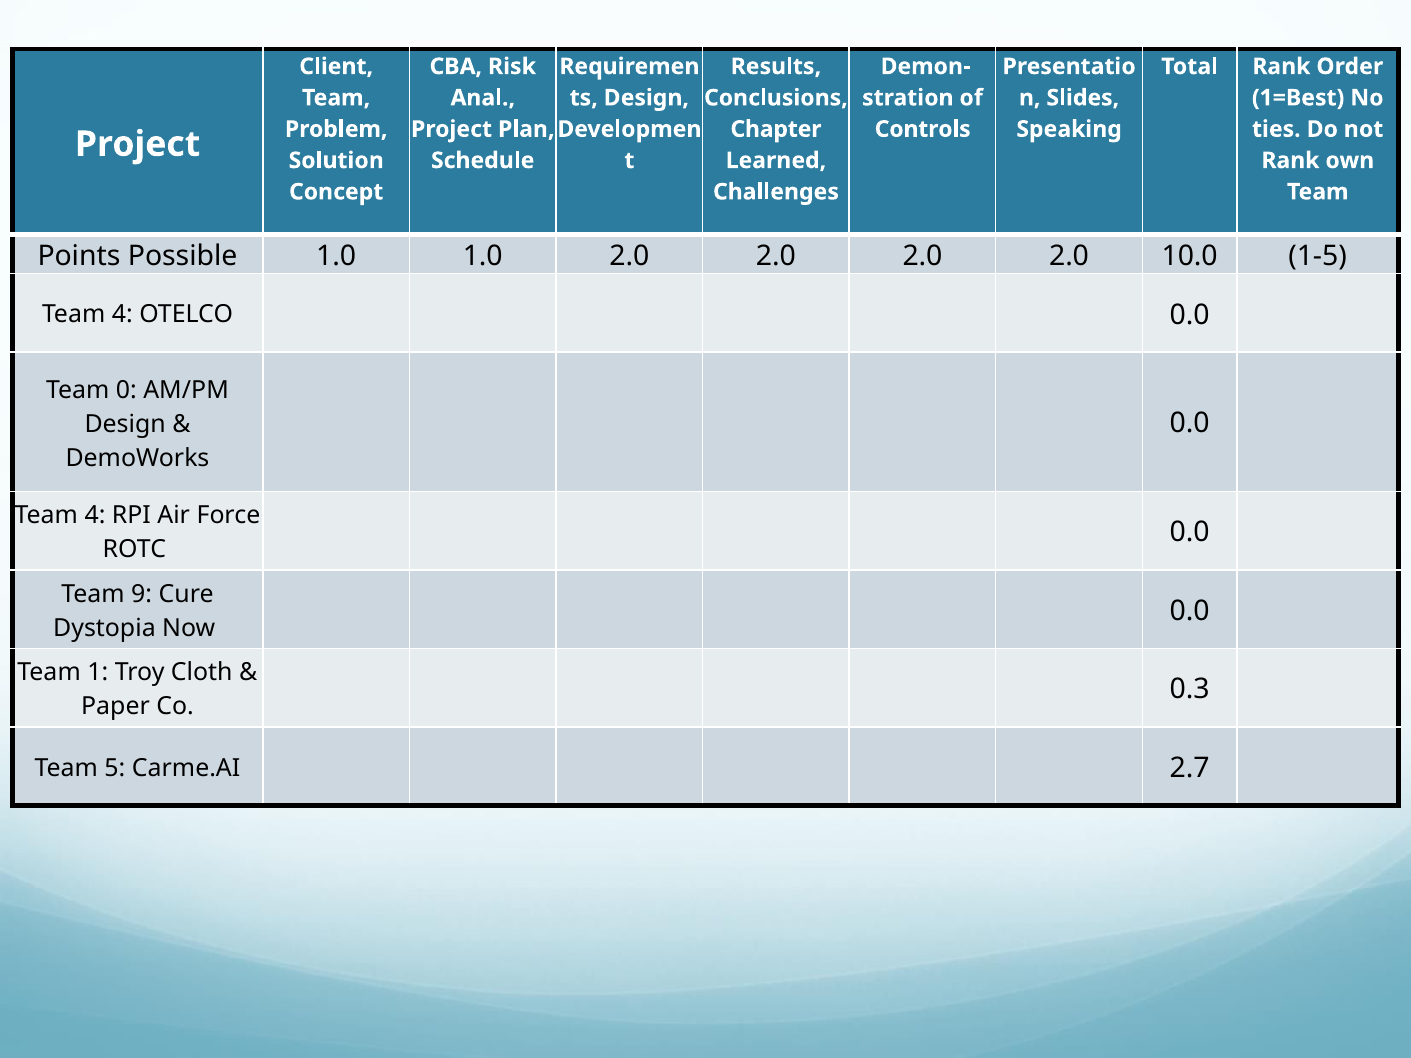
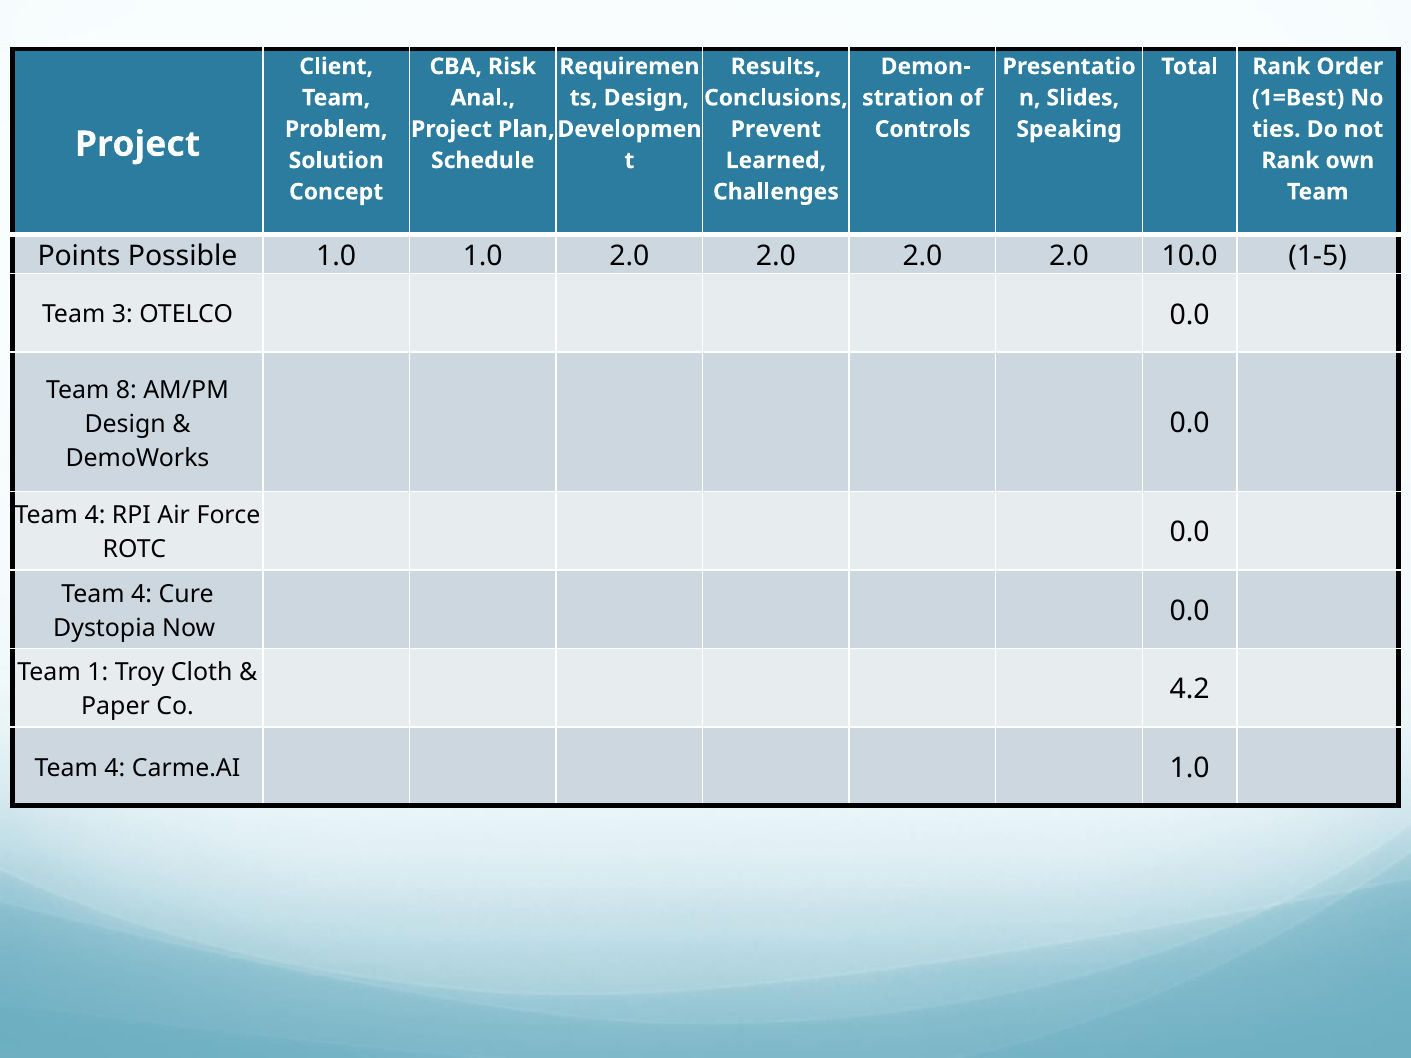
Chapter: Chapter -> Prevent (776, 129)
4: 4 -> 3 (122, 315)
0: 0 -> 8 (126, 391)
9: 9 -> 4 (142, 594)
0.3: 0.3 -> 4.2 (1190, 690)
5: 5 -> 4 (115, 768)
Carme.AI 2.7: 2.7 -> 1.0 (1190, 768)
